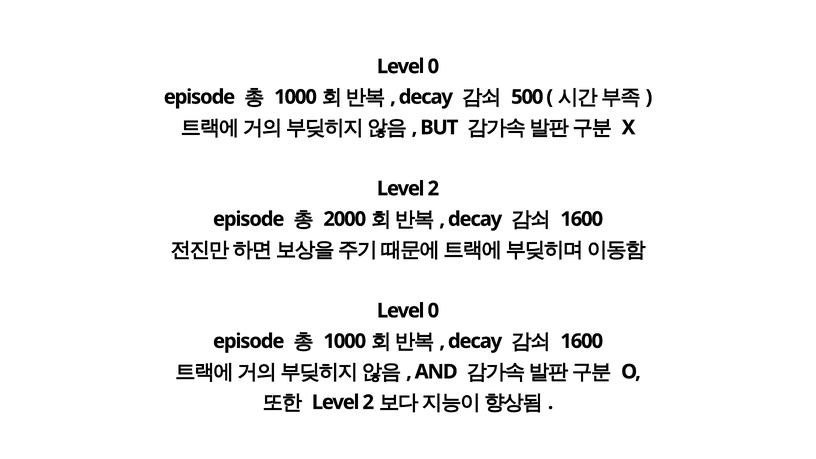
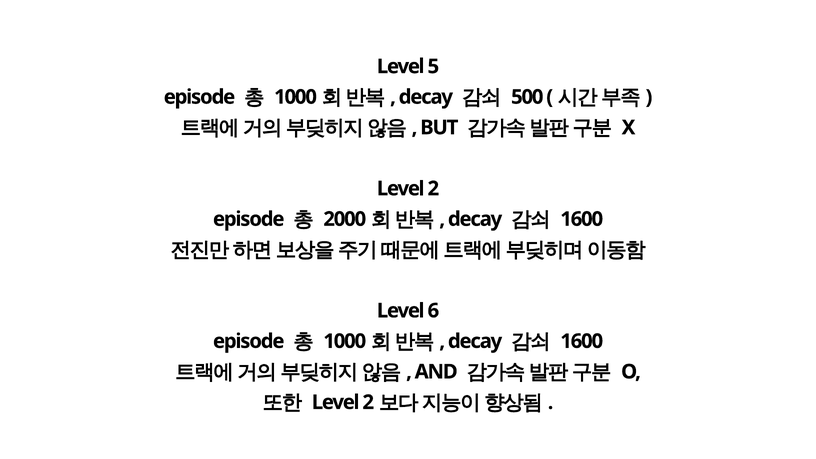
0: 0 -> 5 (433, 66)
0: 0 -> 6 (433, 311)
